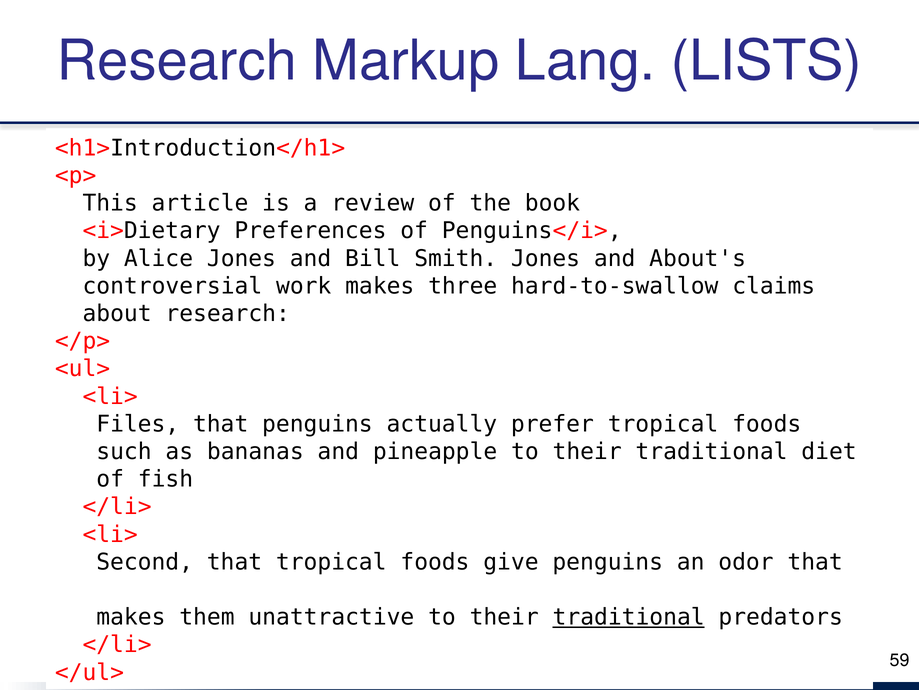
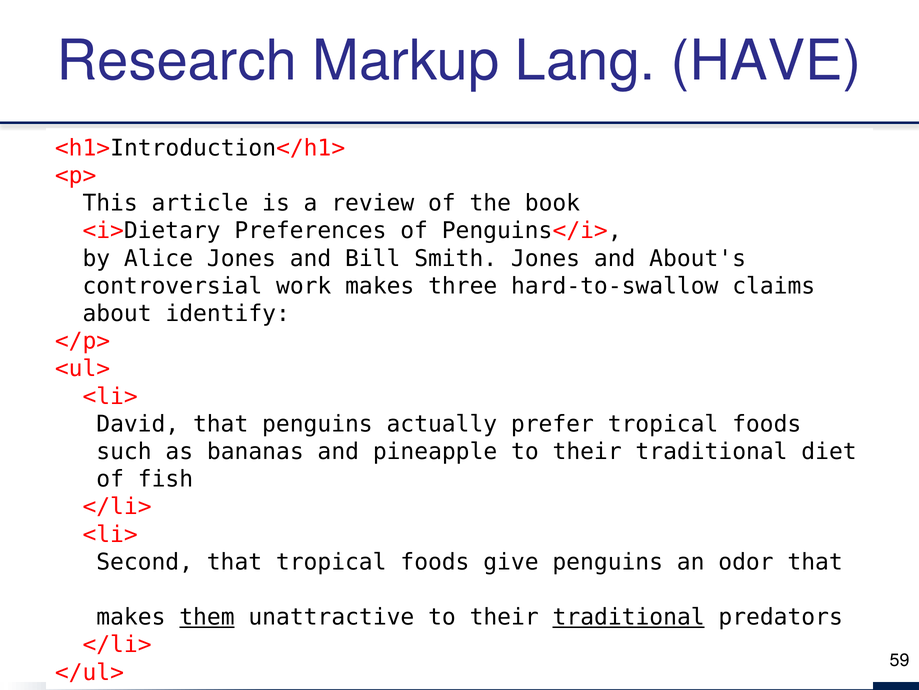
LISTS: LISTS -> HAVE (766, 61)
about research: research -> identify (228, 313)
Files: Files -> David (138, 424)
them underline: none -> present (207, 617)
